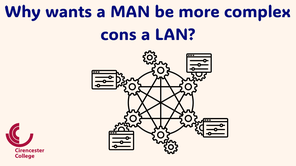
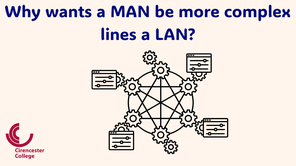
cons: cons -> lines (119, 35)
